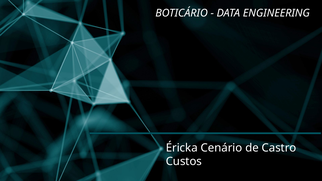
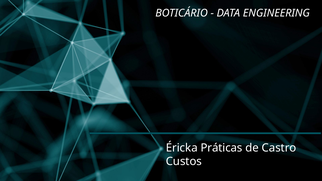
Cenário: Cenário -> Práticas (222, 148)
